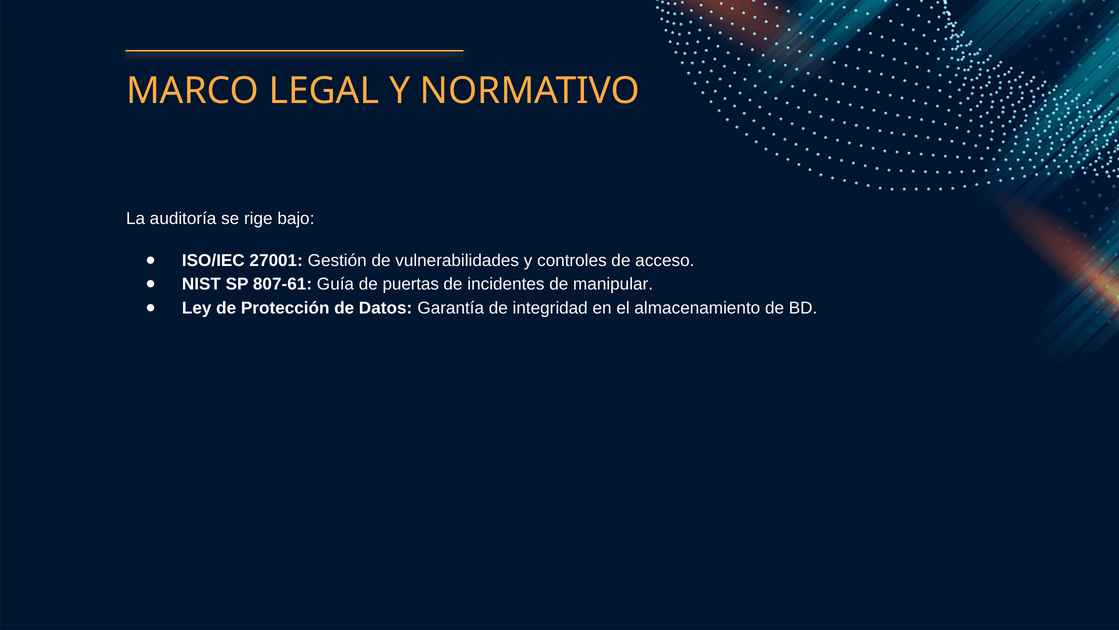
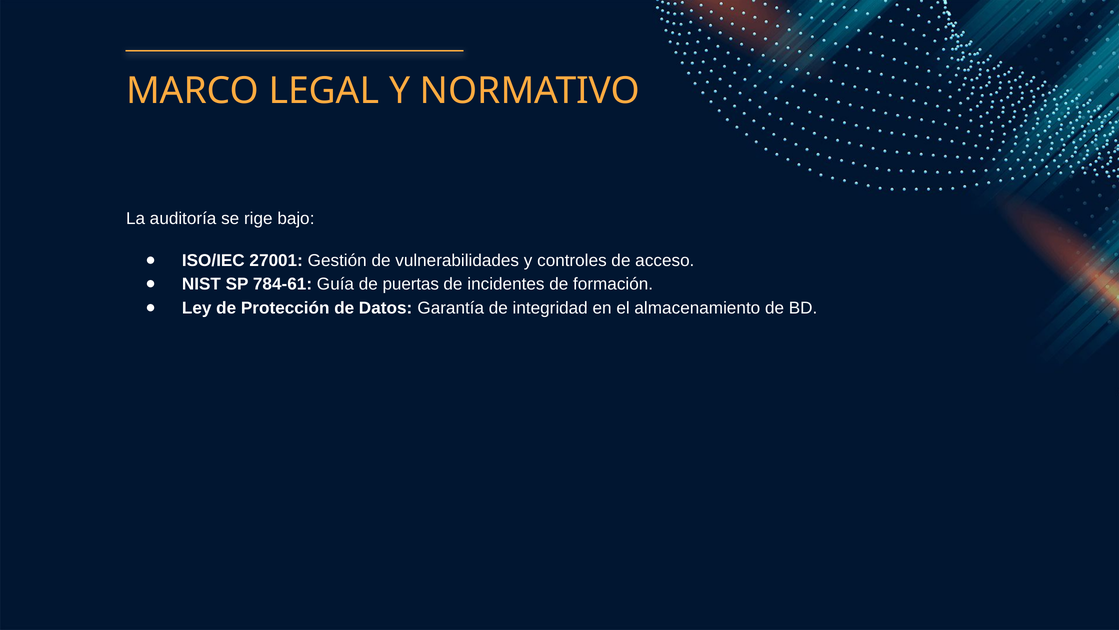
807-61: 807-61 -> 784-61 (283, 284)
manipular: manipular -> formación (613, 284)
